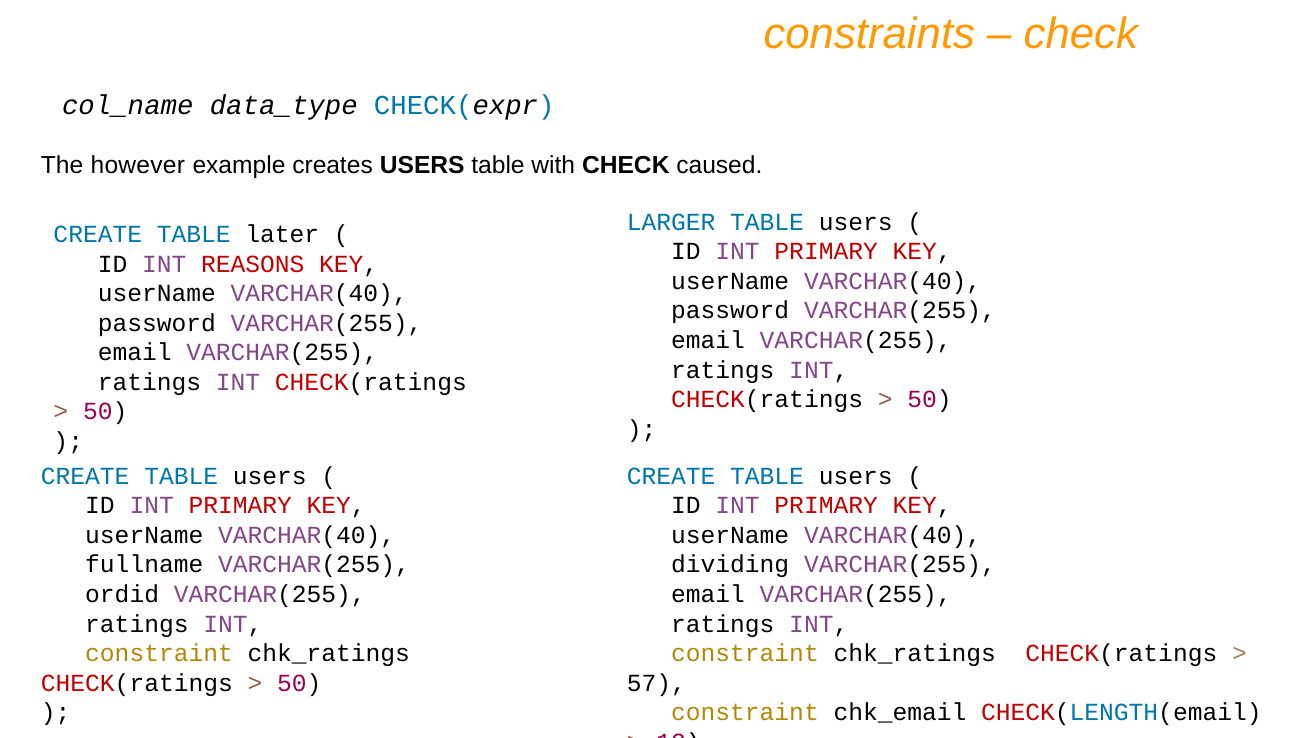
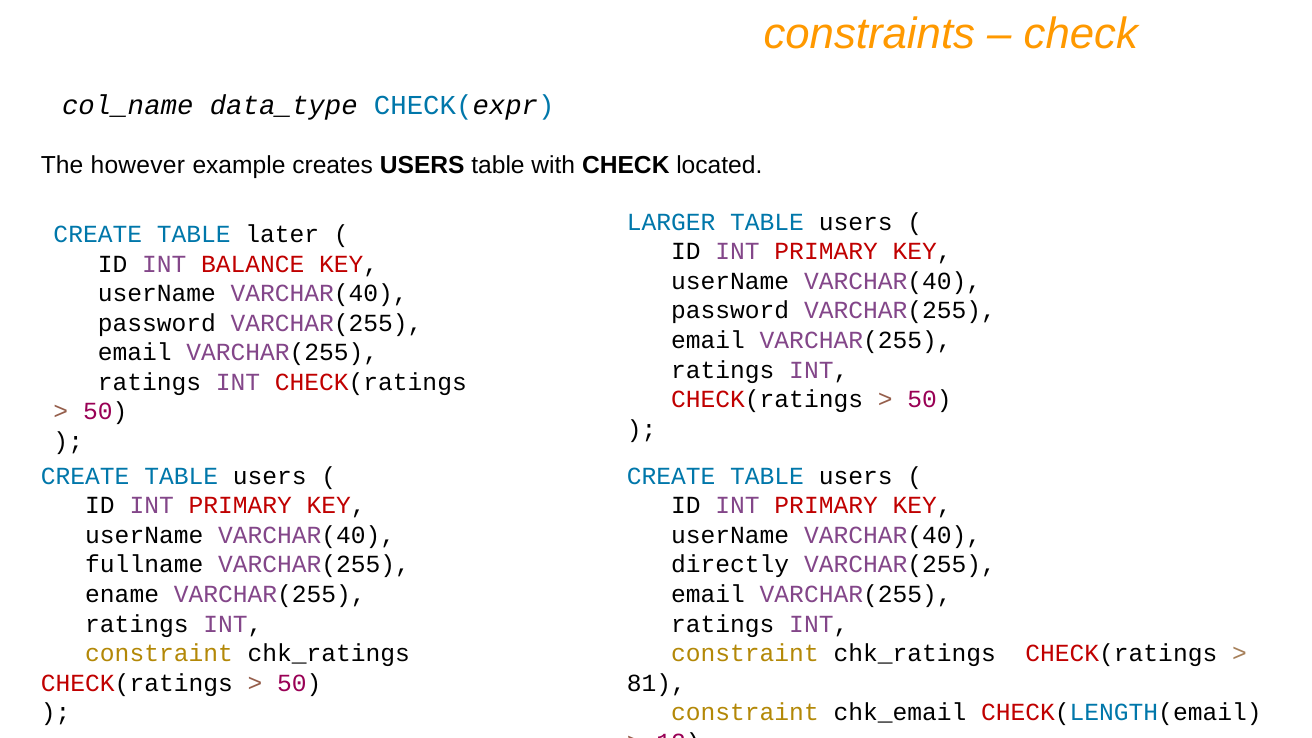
caused: caused -> located (719, 166)
REASONS: REASONS -> BALANCE (253, 264)
dividing: dividing -> directly (730, 565)
ordid: ordid -> ename (122, 594)
57: 57 -> 81 (656, 683)
